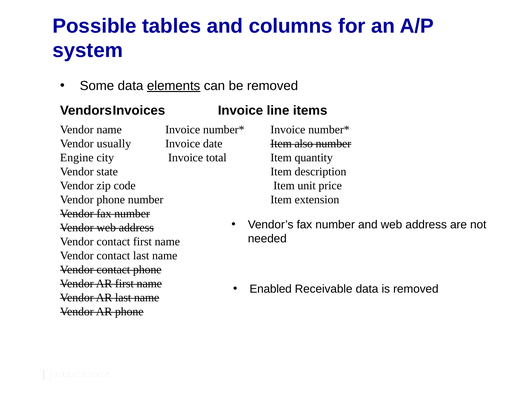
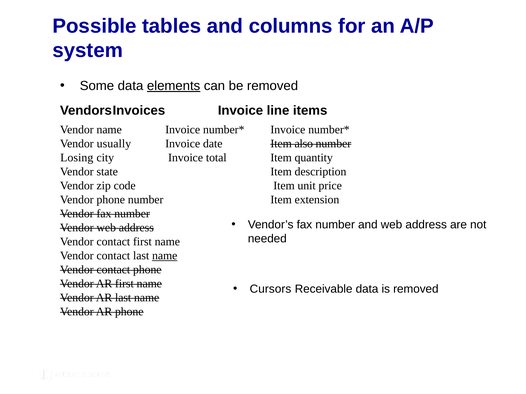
Engine: Engine -> Losing (77, 158)
name underline: none -> present (165, 256)
Enabled: Enabled -> Cursors (271, 290)
